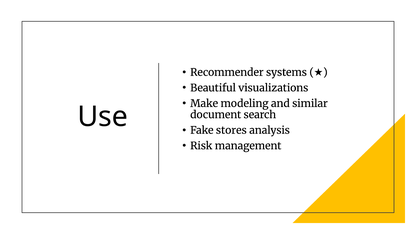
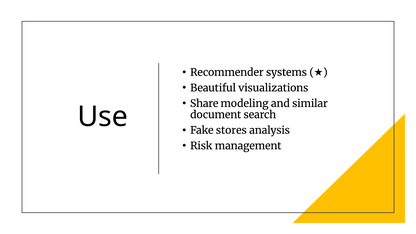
Make: Make -> Share (204, 104)
